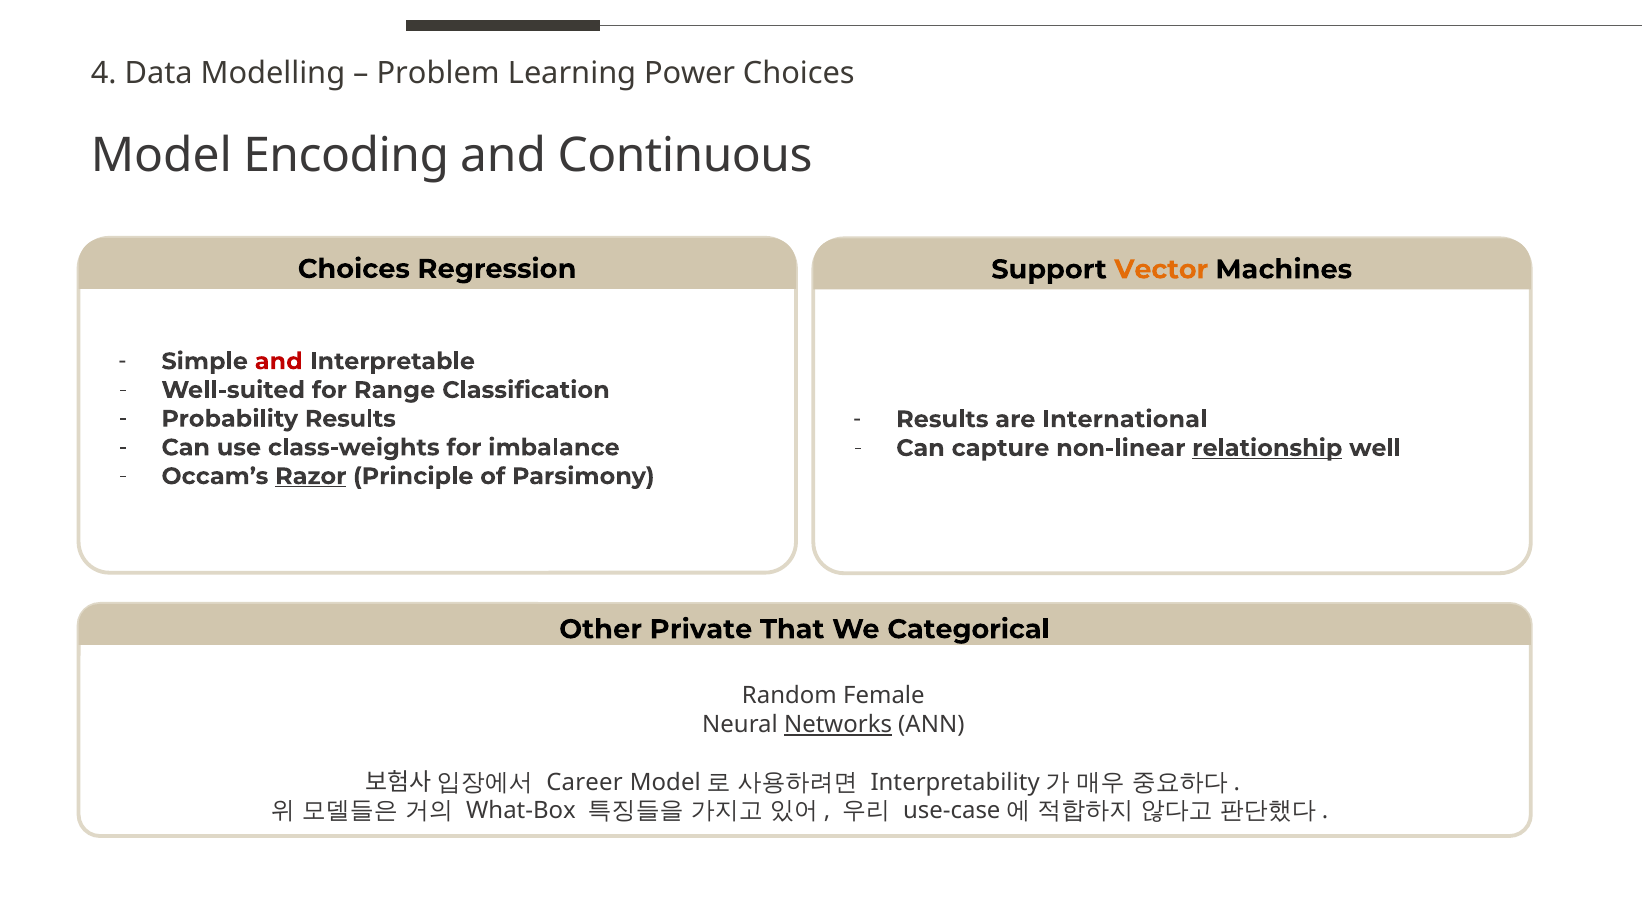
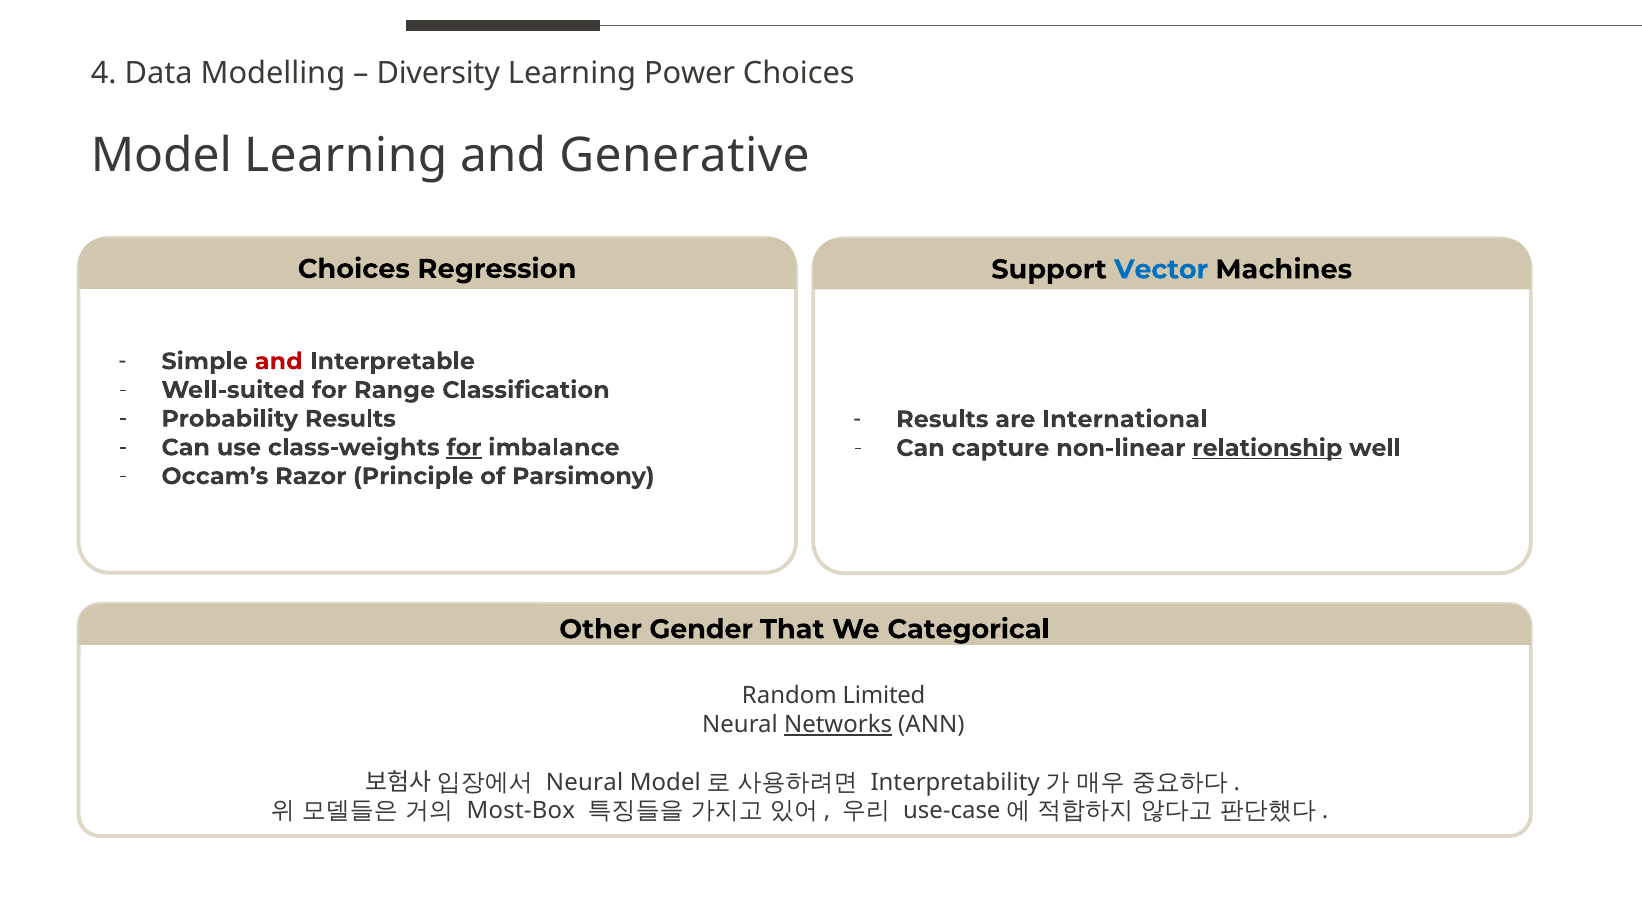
Problem: Problem -> Diversity (438, 73)
Model Encoding: Encoding -> Learning (346, 155)
Continuous: Continuous -> Generative (685, 155)
Vector colour: orange -> blue (1161, 270)
for underline: none -> present (464, 448)
Razor underline: present -> none (311, 477)
Private: Private -> Gender (701, 630)
Female: Female -> Limited (884, 696)
Career: Career -> Neural (585, 783)
What-Box: What-Box -> Most-Box (521, 811)
